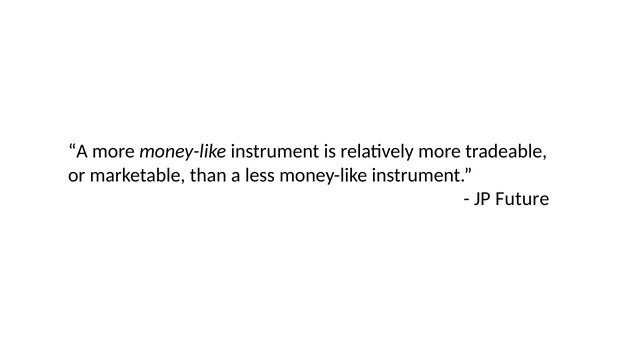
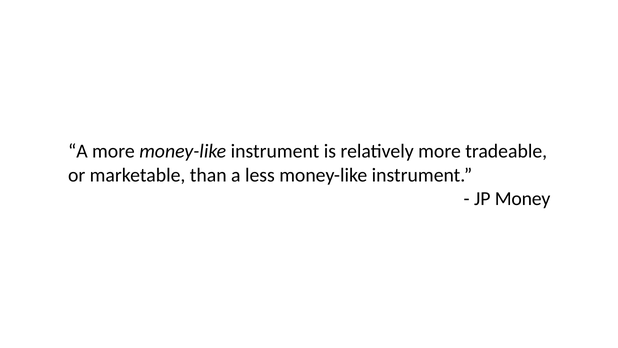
Future: Future -> Money (523, 199)
